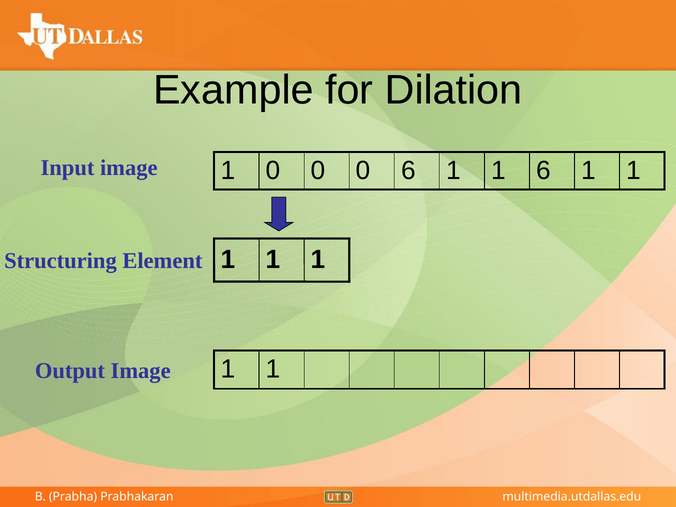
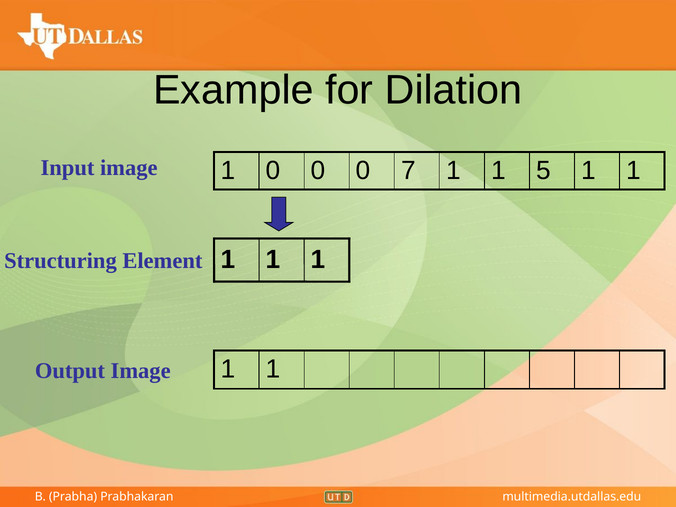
0 6: 6 -> 7 (408, 171)
1 6: 6 -> 5 (544, 171)
